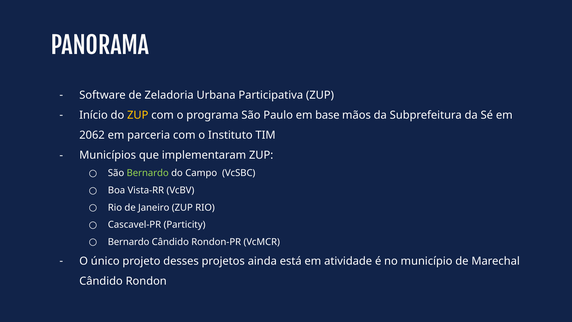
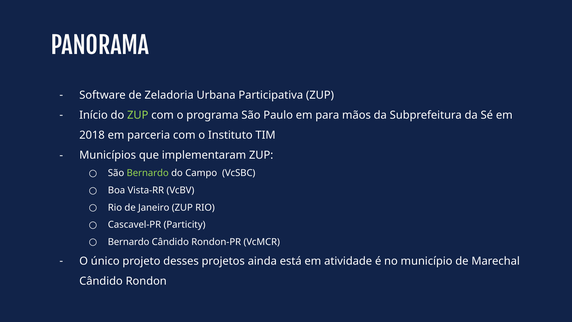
ZUP colour: yellow -> light green (138, 115)
base: base -> para (327, 115)
2062: 2062 -> 2018 (92, 135)
